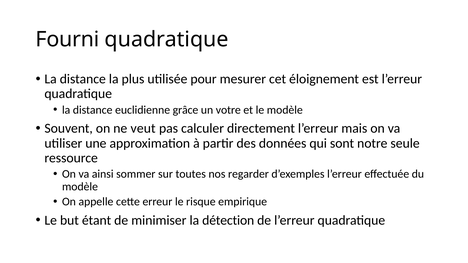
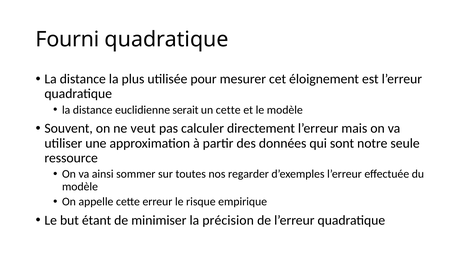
grâce: grâce -> serait (186, 110)
un votre: votre -> cette (228, 110)
détection: détection -> précision (228, 220)
